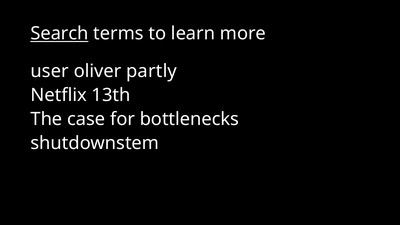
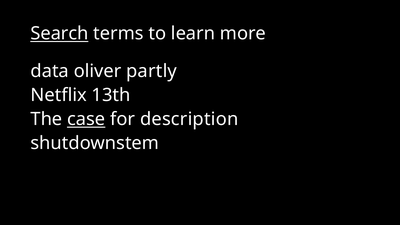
user: user -> data (50, 71)
case underline: none -> present (86, 119)
bottlenecks: bottlenecks -> description (189, 119)
